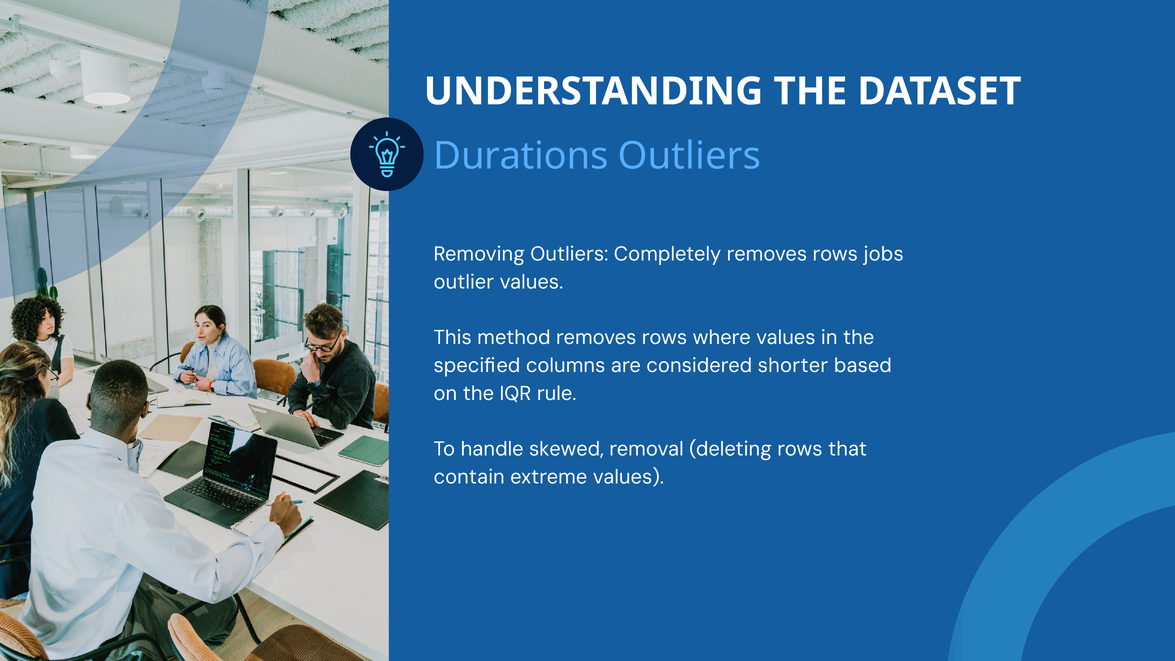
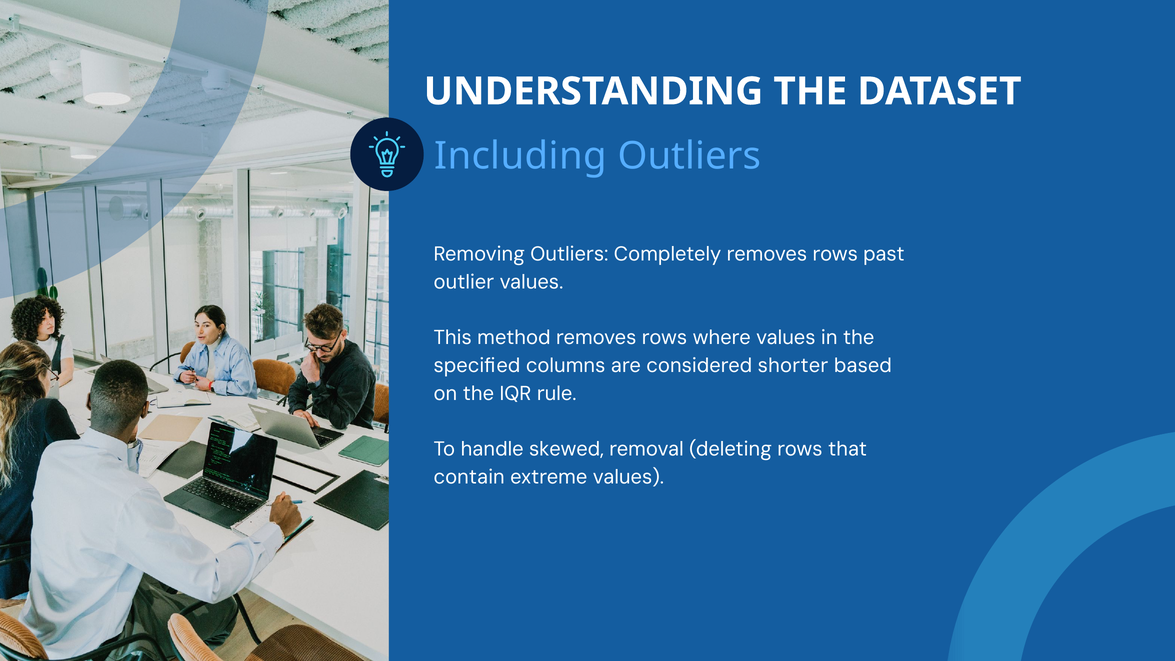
Durations: Durations -> Including (521, 156)
jobs: jobs -> past (884, 254)
